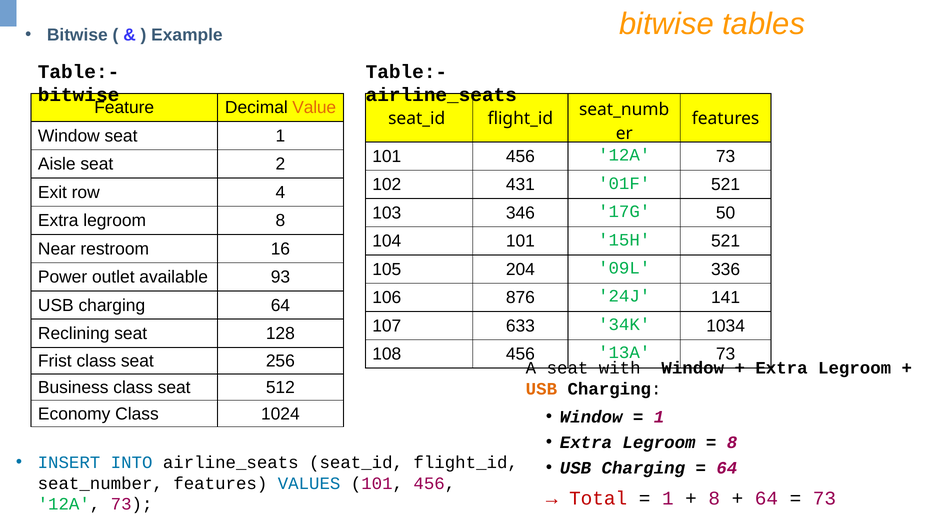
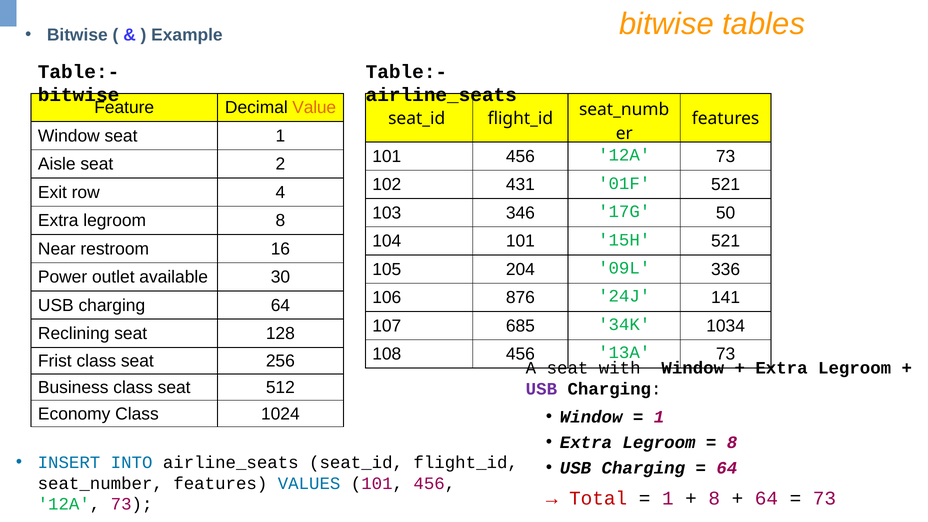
93: 93 -> 30 (280, 277)
633: 633 -> 685 (520, 326)
USB colour: orange -> purple (541, 389)
